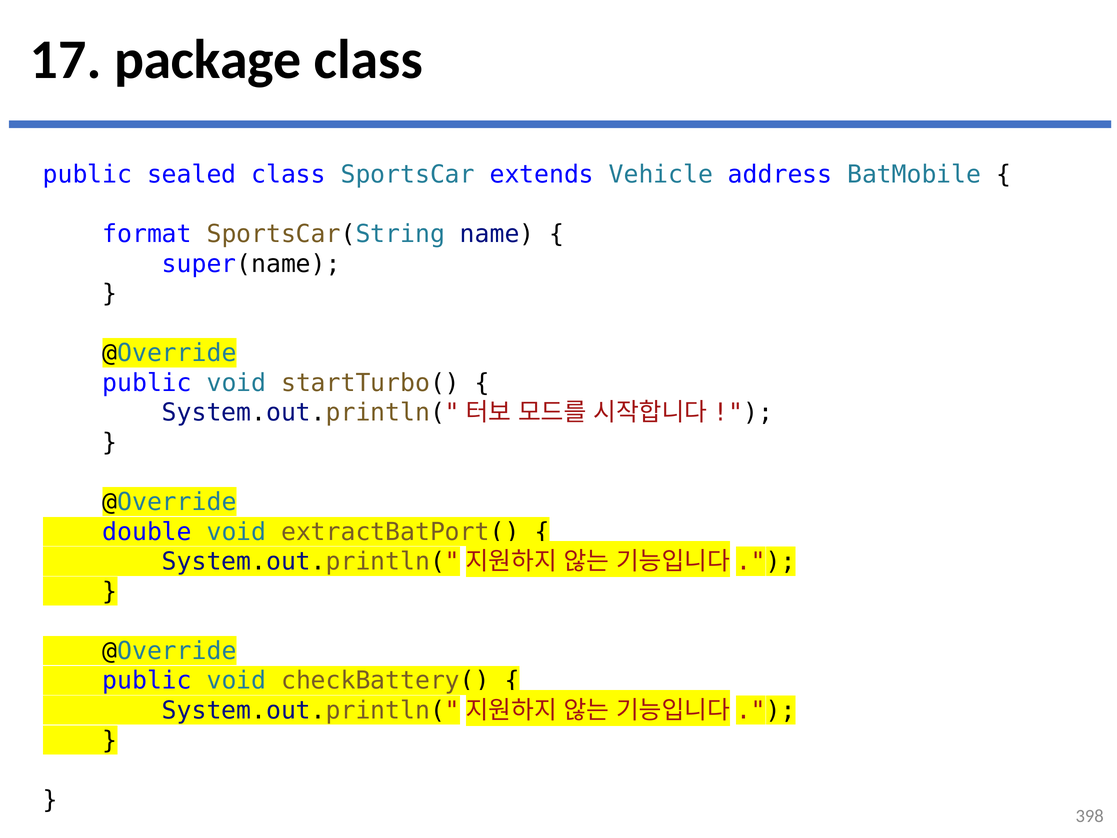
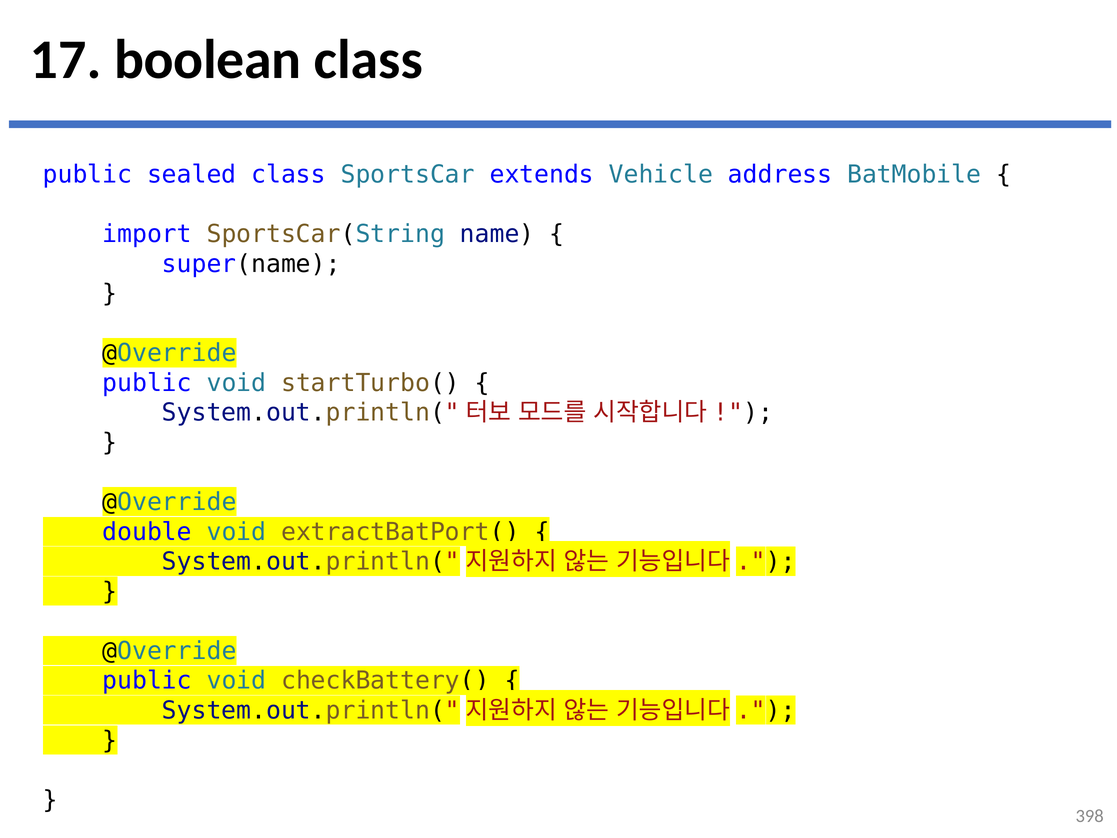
package: package -> boolean (208, 60)
format: format -> import (147, 234)
